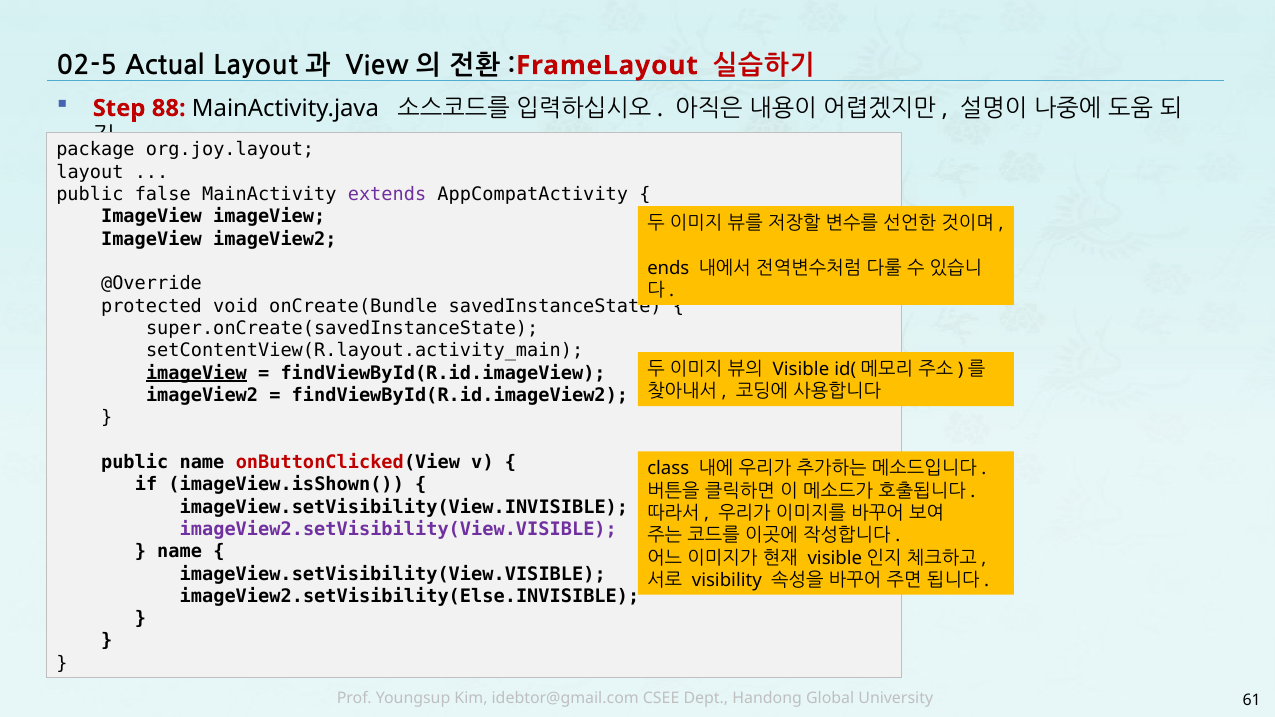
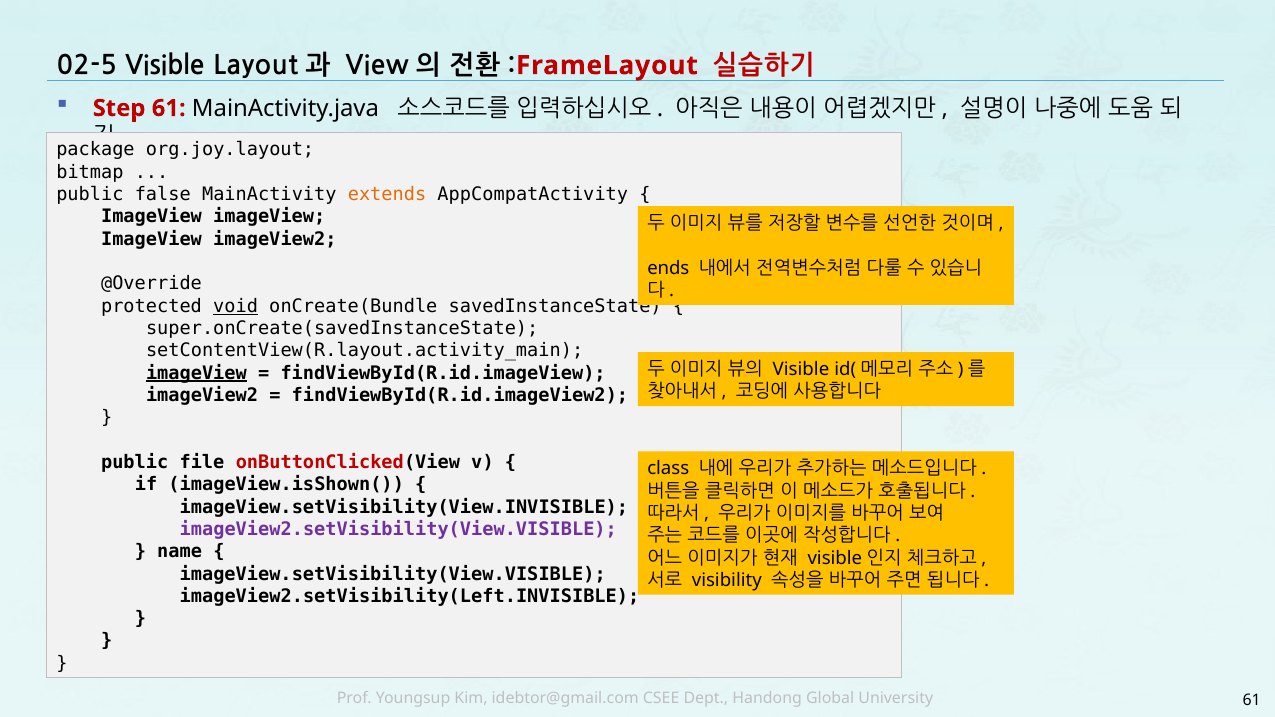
02-5 Actual: Actual -> Visible (165, 65)
Step 88: 88 -> 61 (169, 108)
layout: layout -> bitmap (90, 172)
extends colour: purple -> orange (387, 195)
void underline: none -> present (236, 306)
public name: name -> file (202, 462)
imageView2.setVisibility(Else.INVISIBLE: imageView2.setVisibility(Else.INVISIBLE -> imageView2.setVisibility(Left.INVISIBLE (410, 596)
